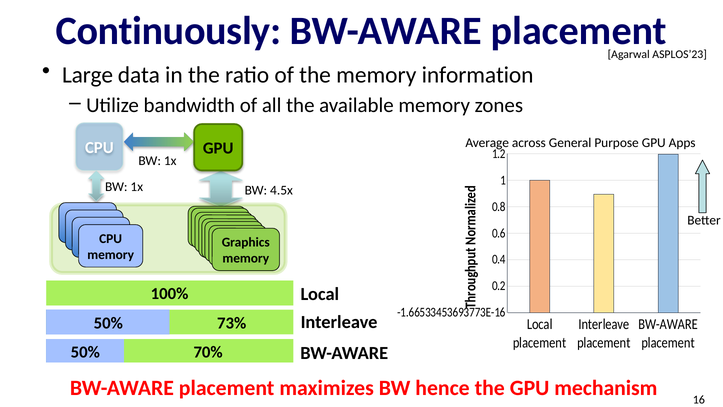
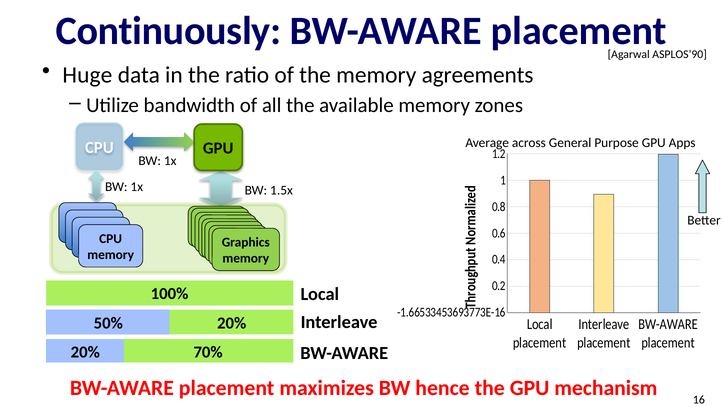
ASPLOS’23: ASPLOS’23 -> ASPLOS’90 (680, 54)
Large: Large -> Huge (87, 75)
information: information -> agreements (478, 75)
4.5x: 4.5x -> 1.5x (281, 190)
73%: 73% -> 20% (232, 323)
50%: 50% -> 20% (85, 352)
